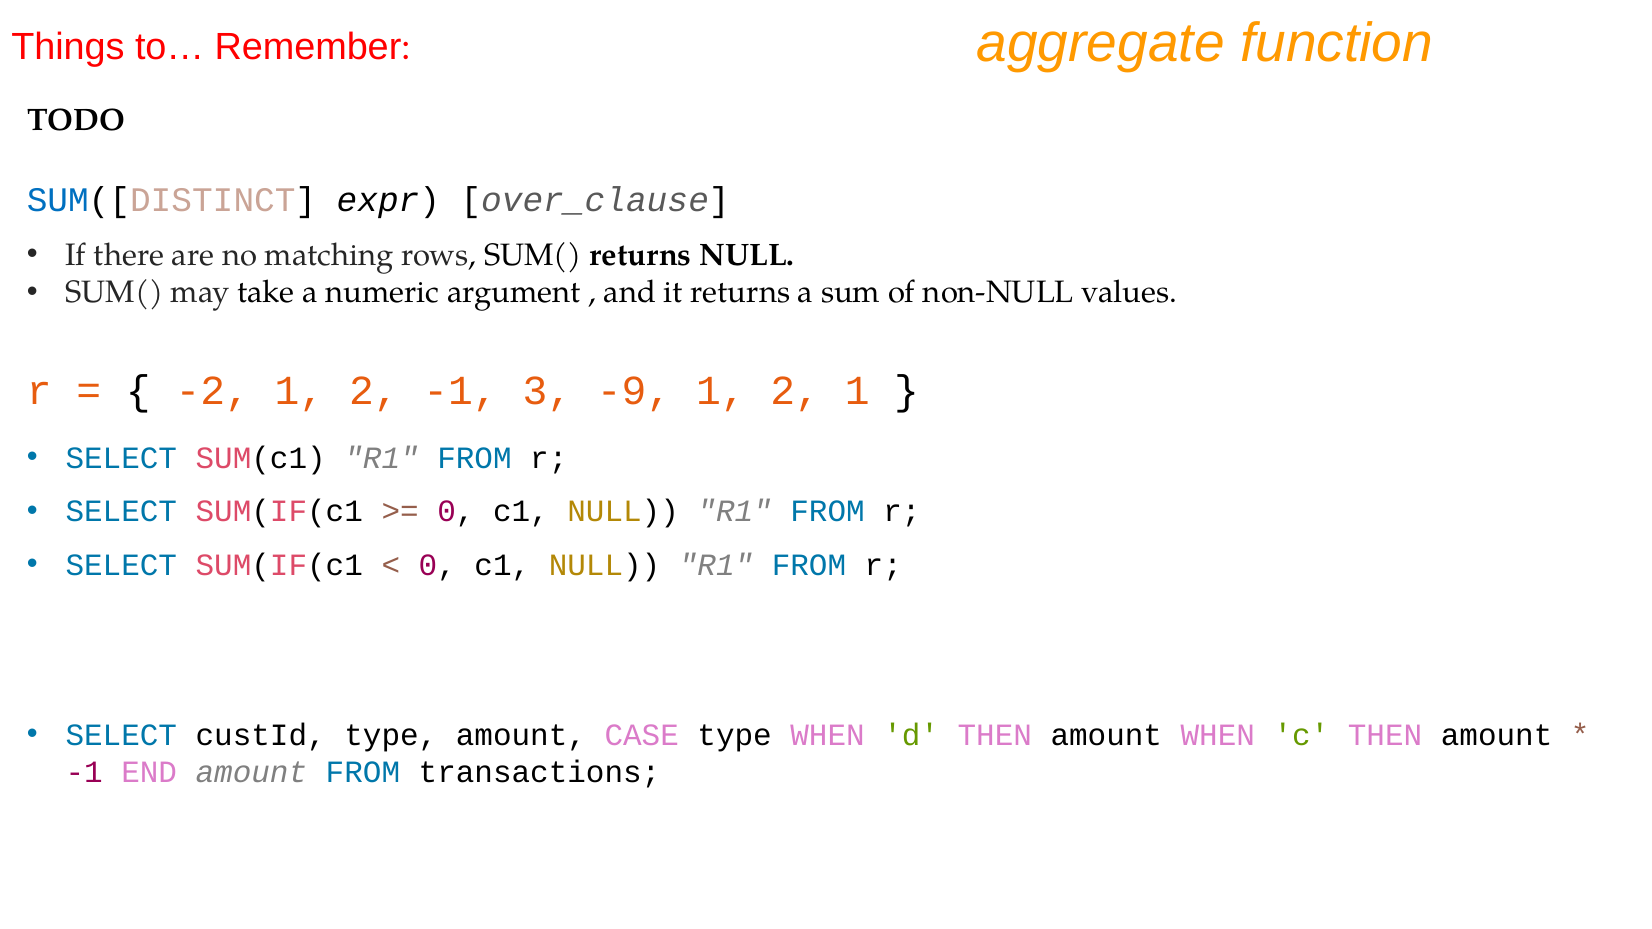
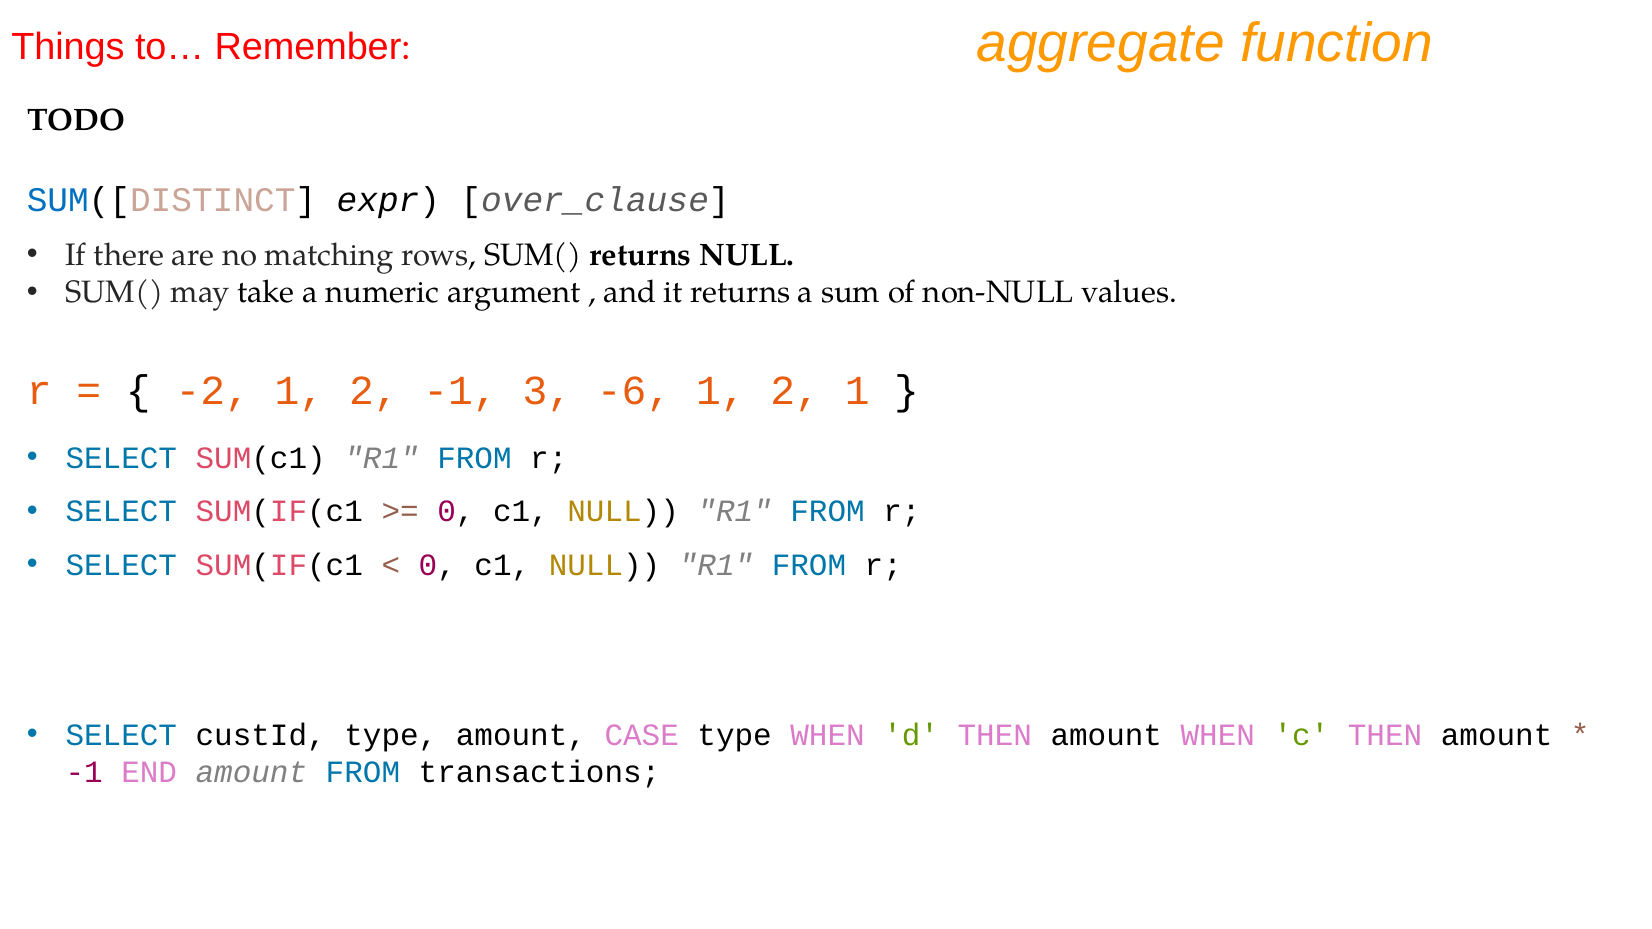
-9: -9 -> -6 (634, 391)
